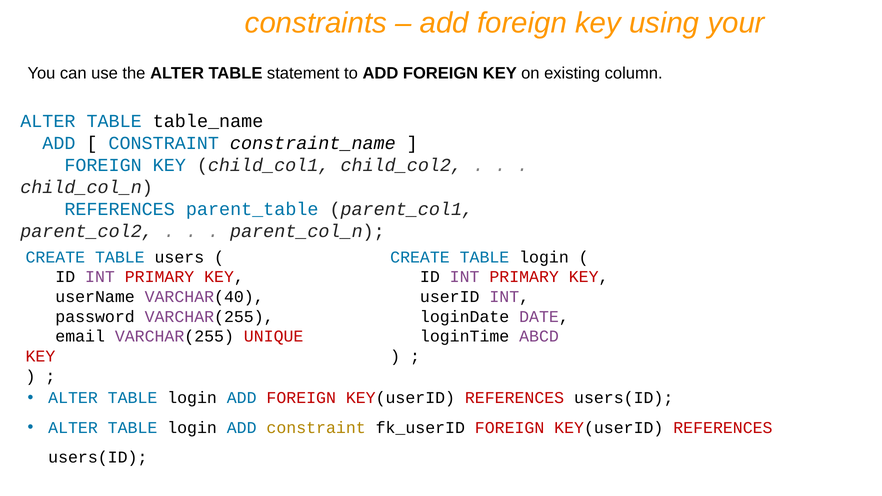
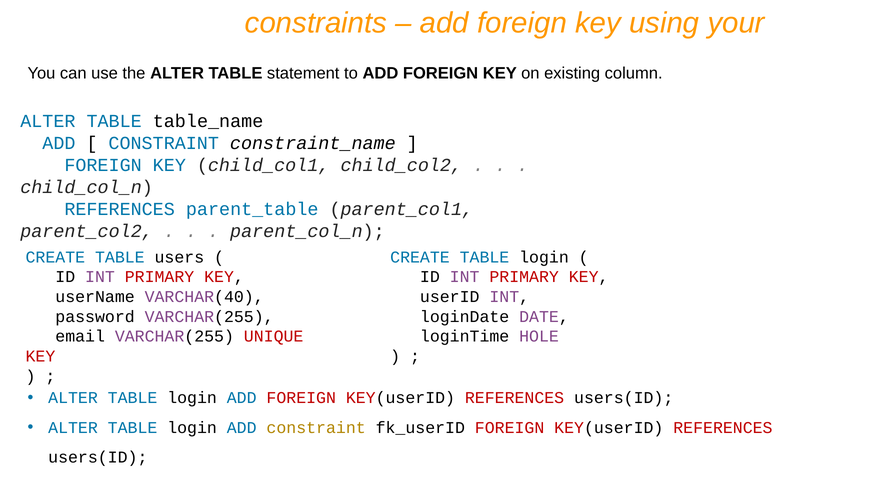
ABCD: ABCD -> HOLE (539, 337)
